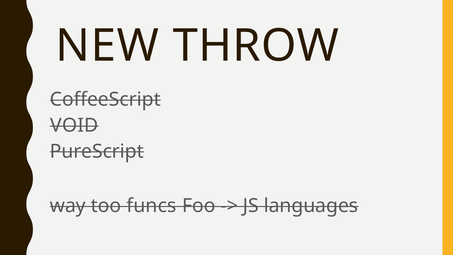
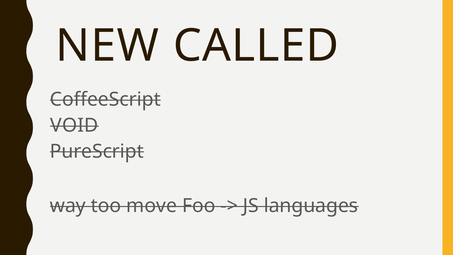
THROW: THROW -> CALLED (256, 46)
funcs: funcs -> move (152, 206)
